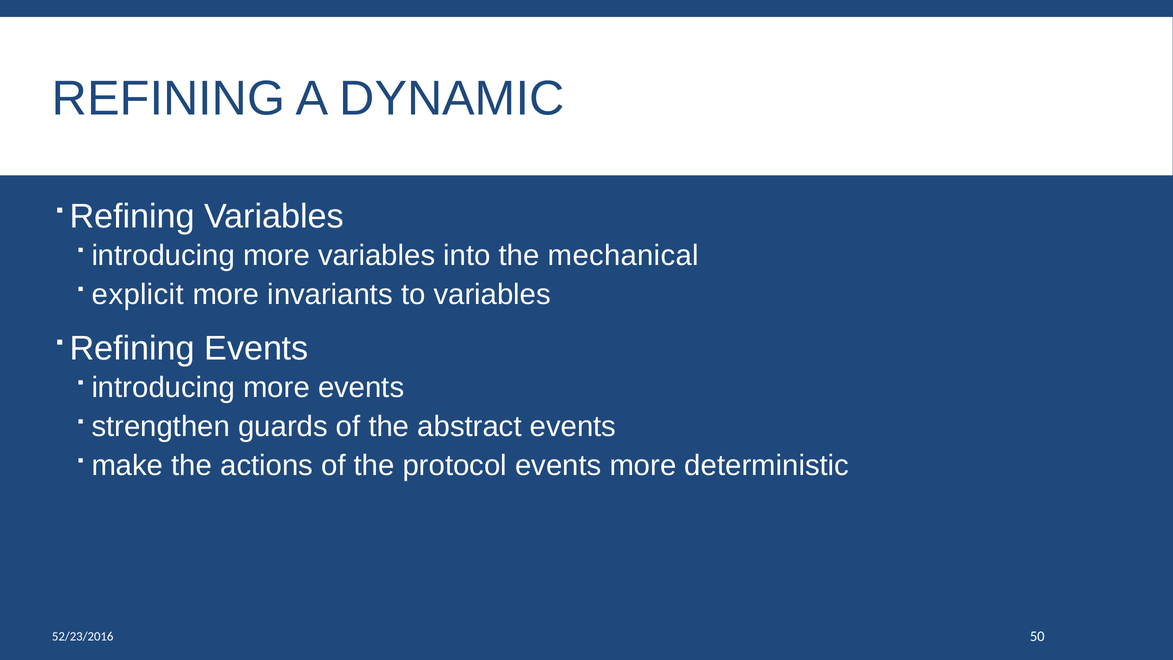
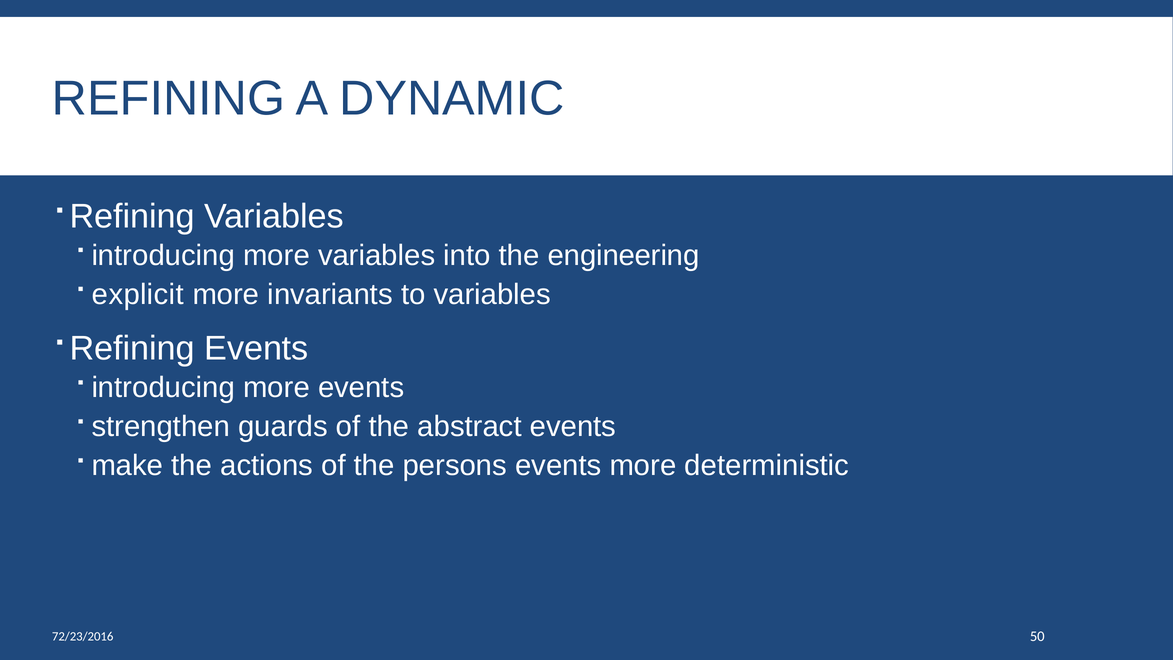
mechanical: mechanical -> engineering (624, 255)
protocol: protocol -> persons (455, 466)
52/23/2016: 52/23/2016 -> 72/23/2016 (83, 636)
